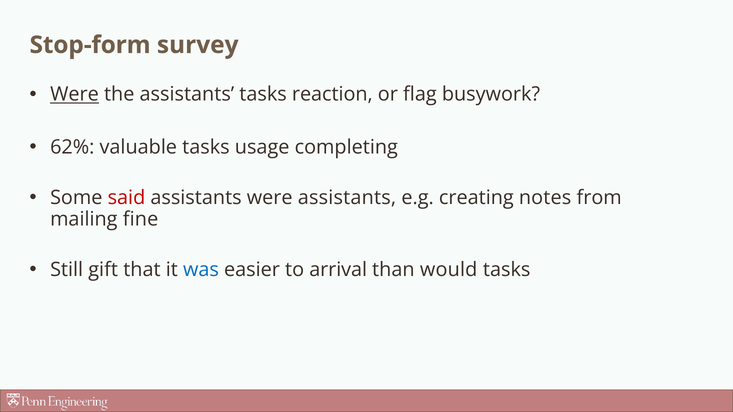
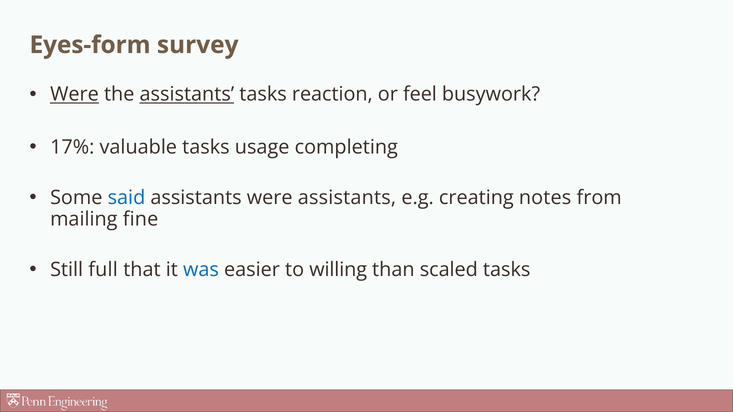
Stop-form: Stop-form -> Eyes-form (90, 45)
assistants underline: none -> present (187, 94)
flag: flag -> feel (420, 94)
62%: 62% -> 17% (72, 147)
said colour: red -> blue (126, 198)
gift: gift -> full (103, 270)
arrival: arrival -> willing (338, 270)
would: would -> scaled (449, 270)
